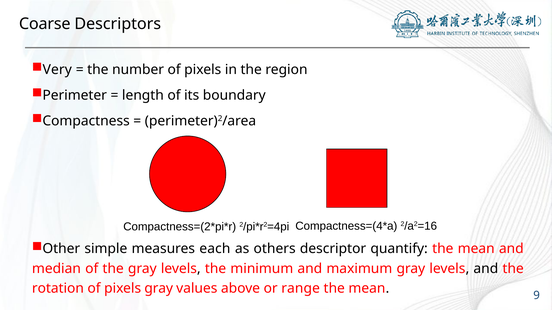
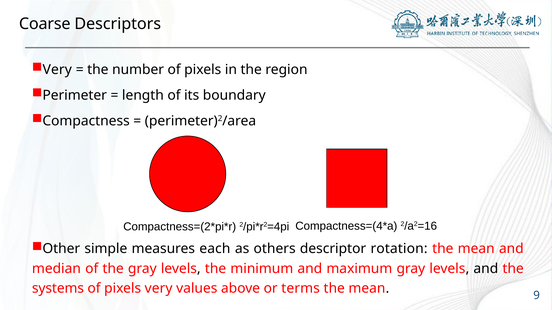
quantify: quantify -> rotation (399, 249)
rotation: rotation -> systems (58, 289)
pixels gray: gray -> very (159, 289)
range: range -> terms (301, 289)
